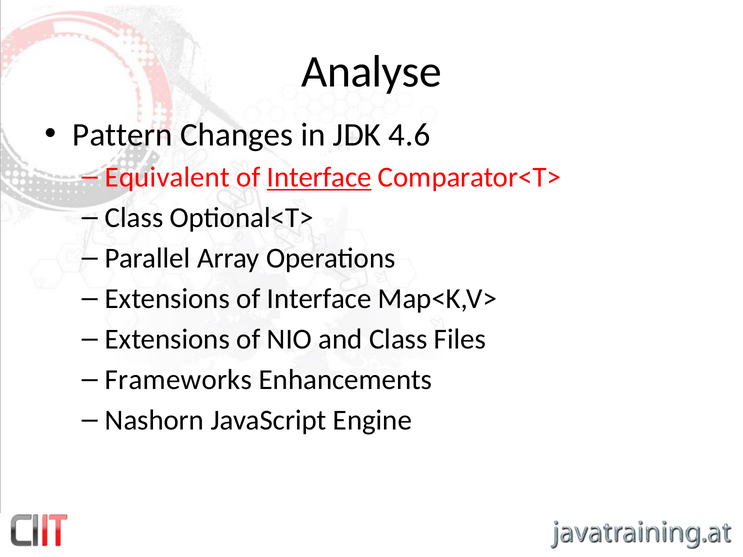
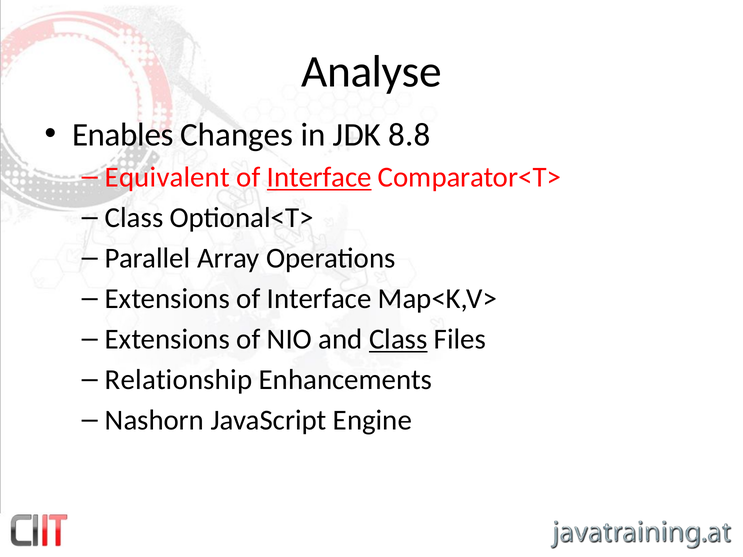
Pattern: Pattern -> Enables (123, 135)
4.6: 4.6 -> 8.8 (409, 135)
Class underline: none -> present (398, 339)
Frameworks: Frameworks -> Relationship (179, 380)
